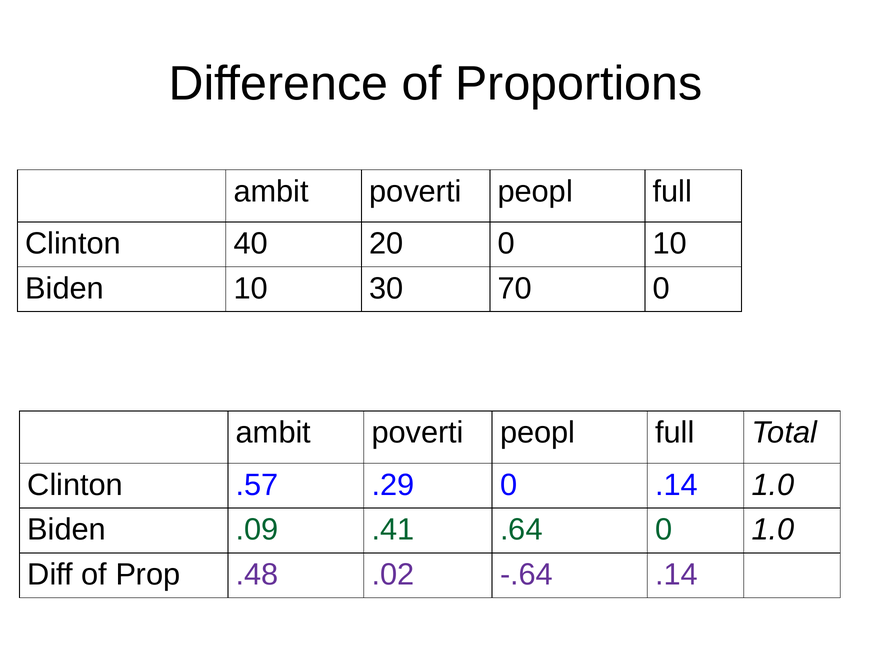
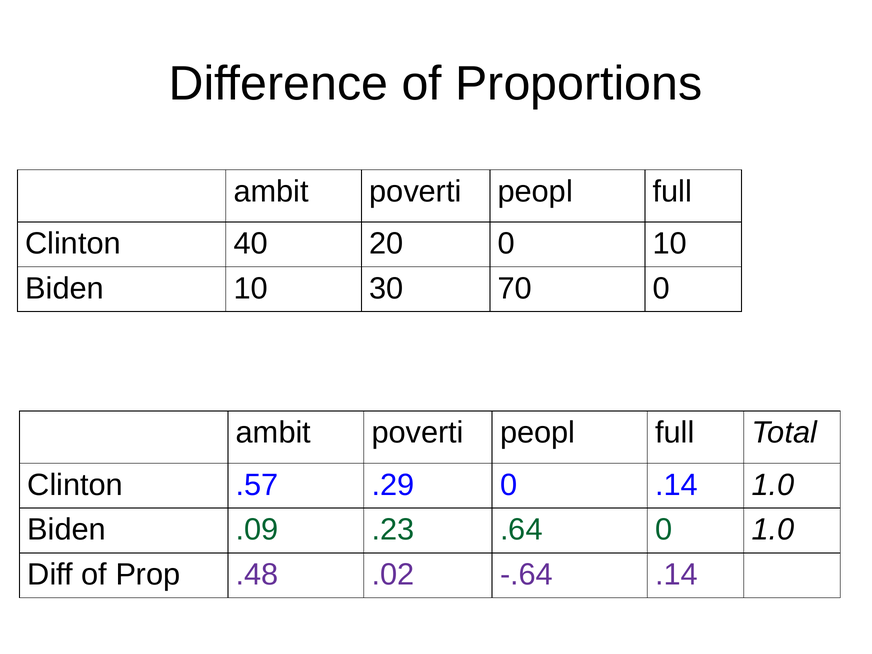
.41: .41 -> .23 (393, 530)
